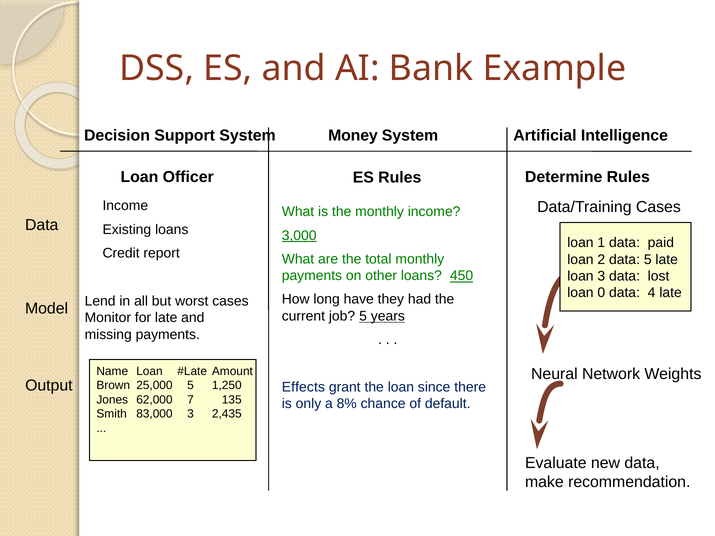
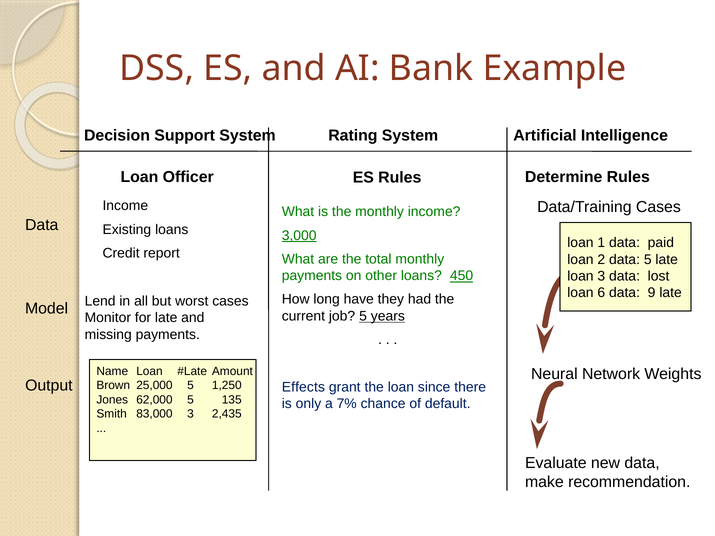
Money: Money -> Rating (353, 136)
0: 0 -> 6 (601, 293)
4: 4 -> 9 (652, 293)
62,000 7: 7 -> 5 (191, 400)
8%: 8% -> 7% (347, 404)
